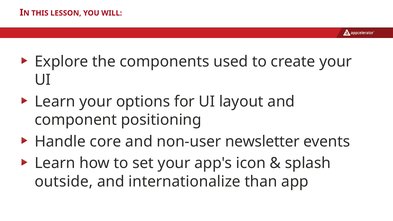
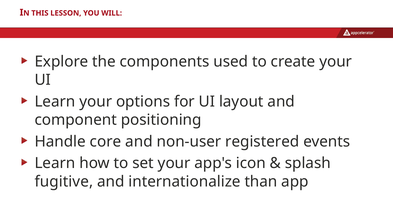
newsletter: newsletter -> registered (262, 142)
outside: outside -> fugitive (64, 182)
